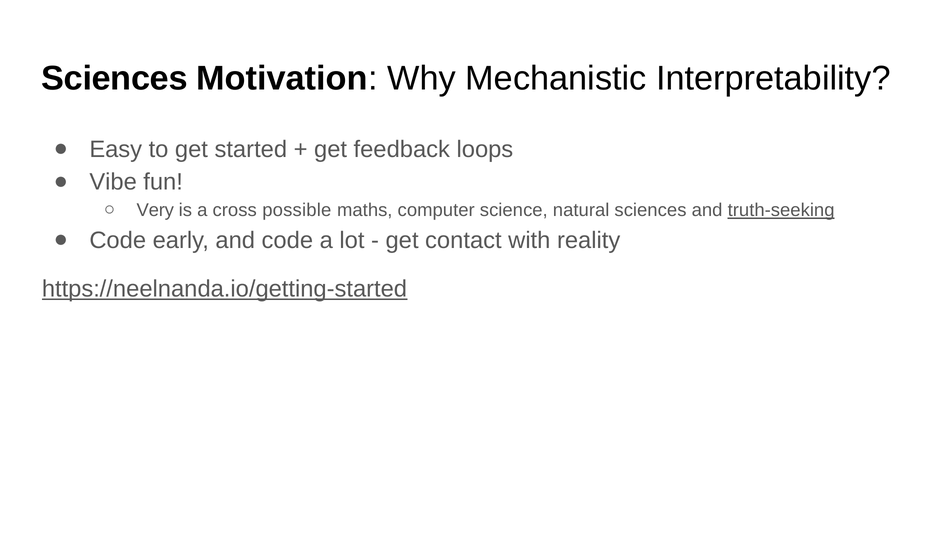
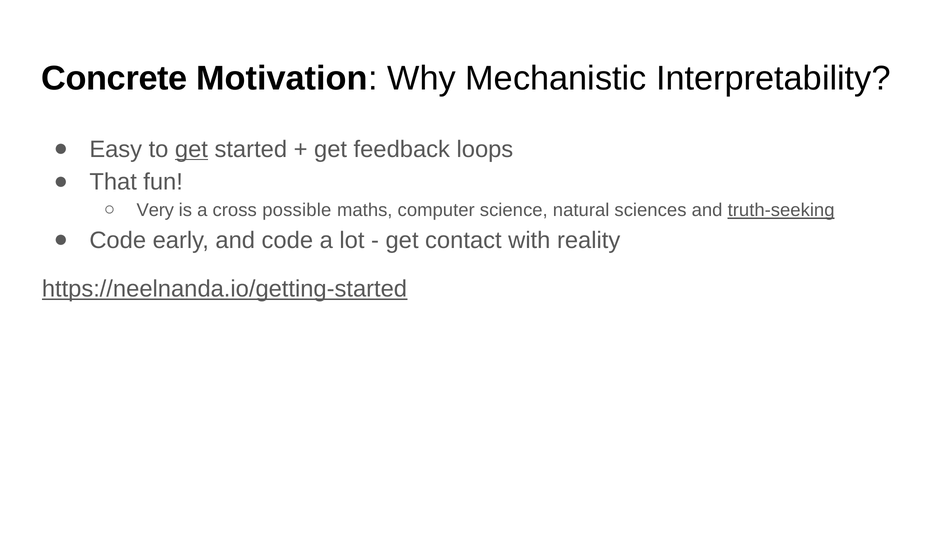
Sciences: Sciences -> Concrete (114, 79)
get underline: none -> present (191, 149)
Vibe: Vibe -> That (113, 182)
